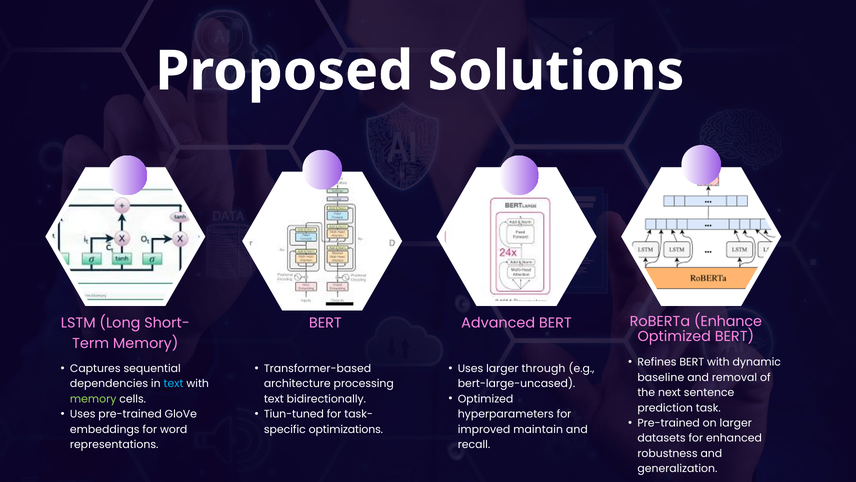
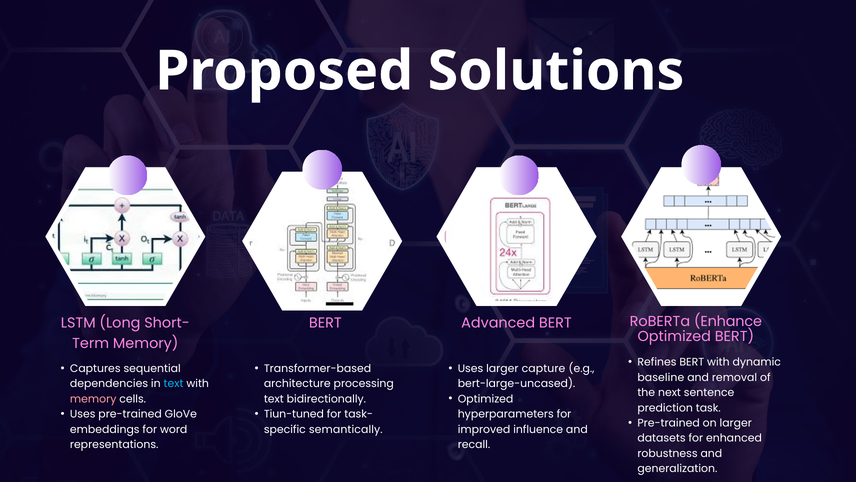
through: through -> capture (543, 368)
memory colour: light green -> pink (93, 399)
optimizations: optimizations -> semantically (346, 429)
maintain: maintain -> influence (538, 429)
